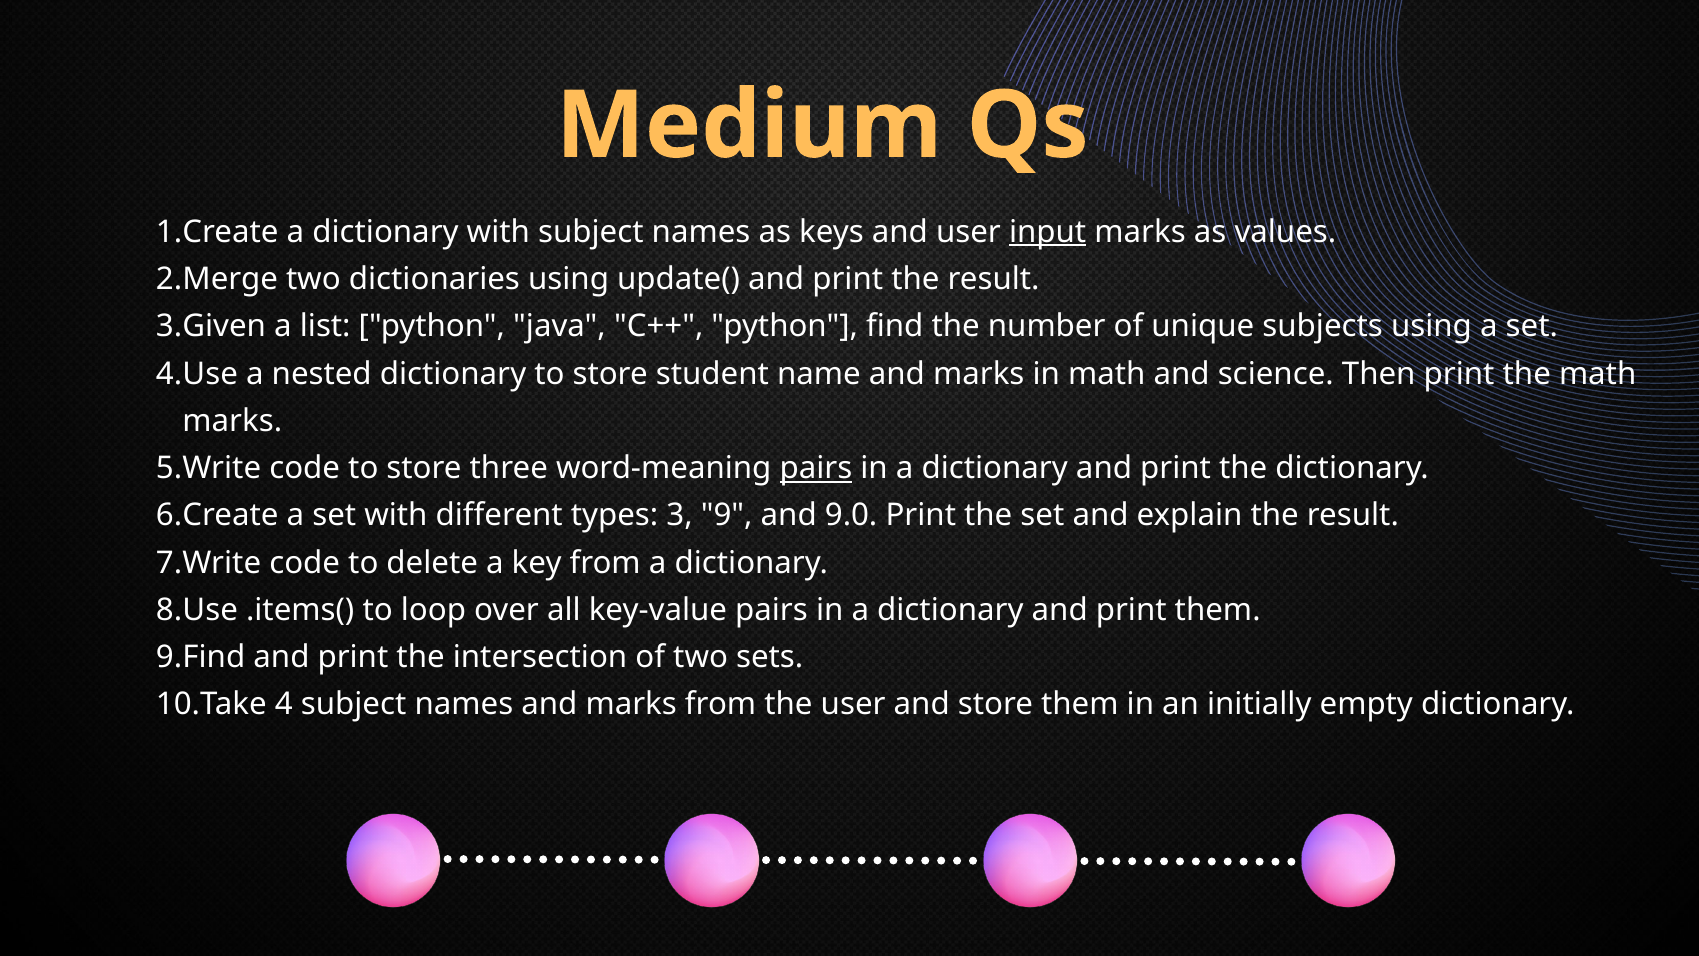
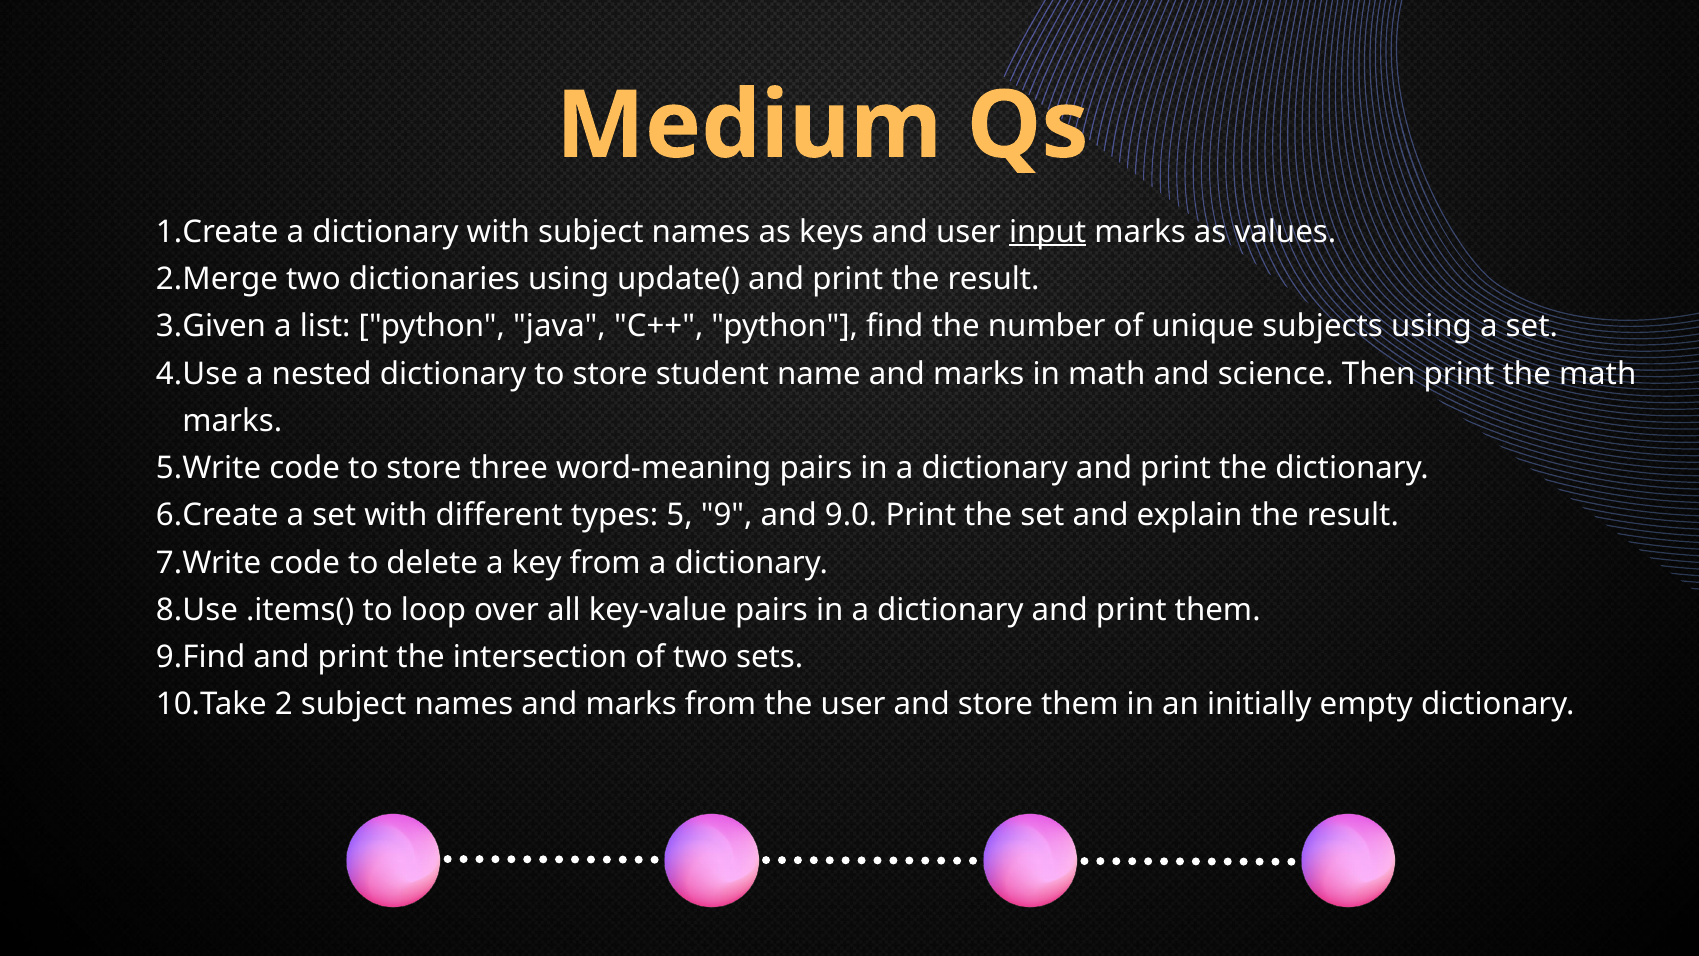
pairs underline: present -> none (816, 468)
3: 3 -> 5 (680, 515)
4: 4 -> 2 (284, 704)
